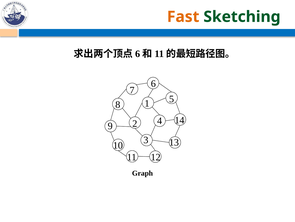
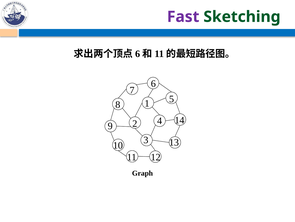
Fast colour: orange -> purple (183, 17)
